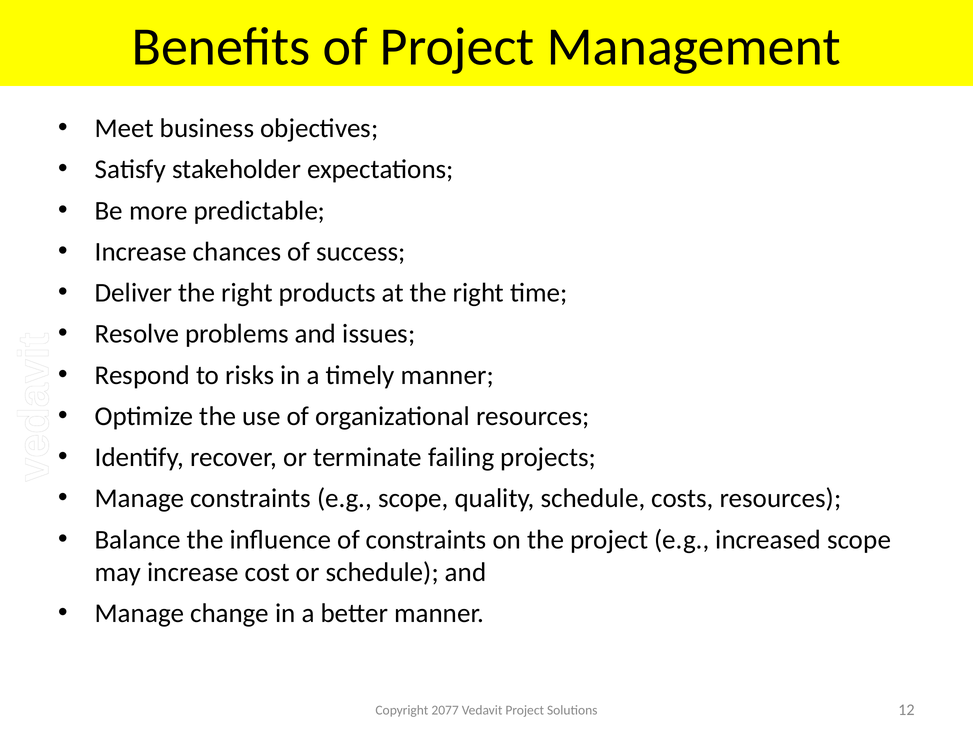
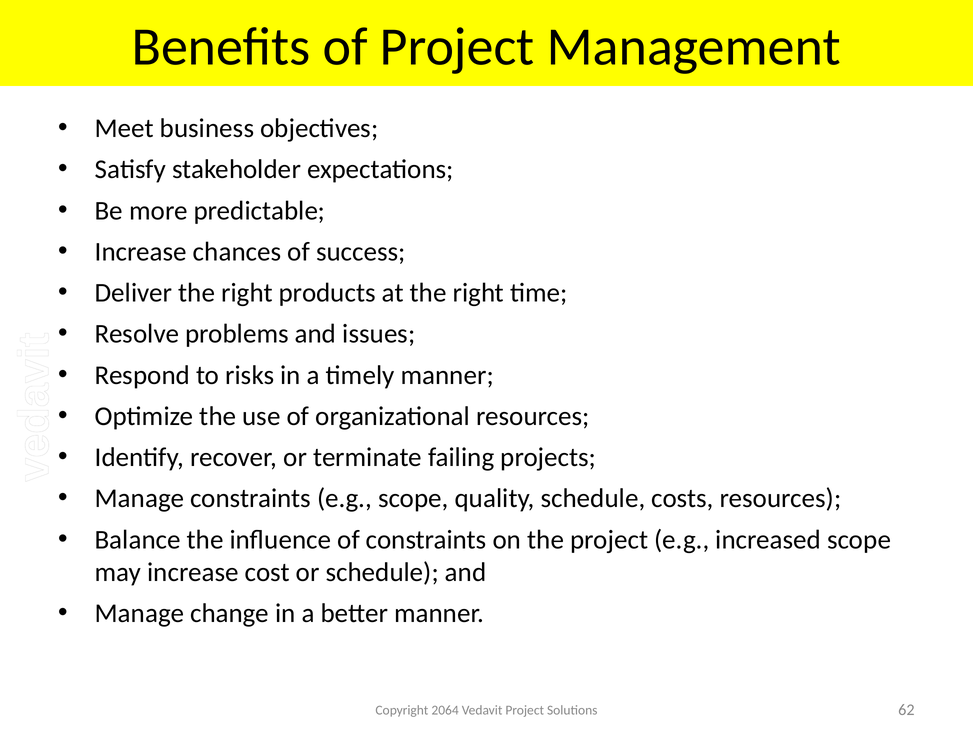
2077: 2077 -> 2064 (445, 710)
12: 12 -> 62 (906, 710)
